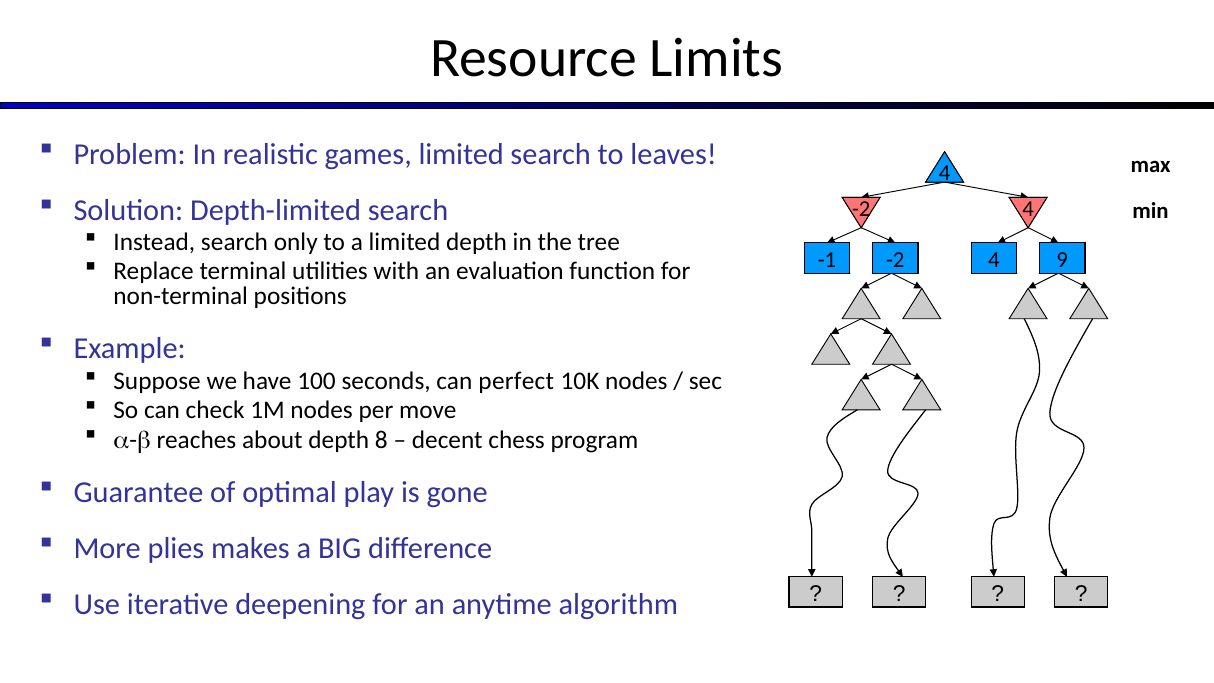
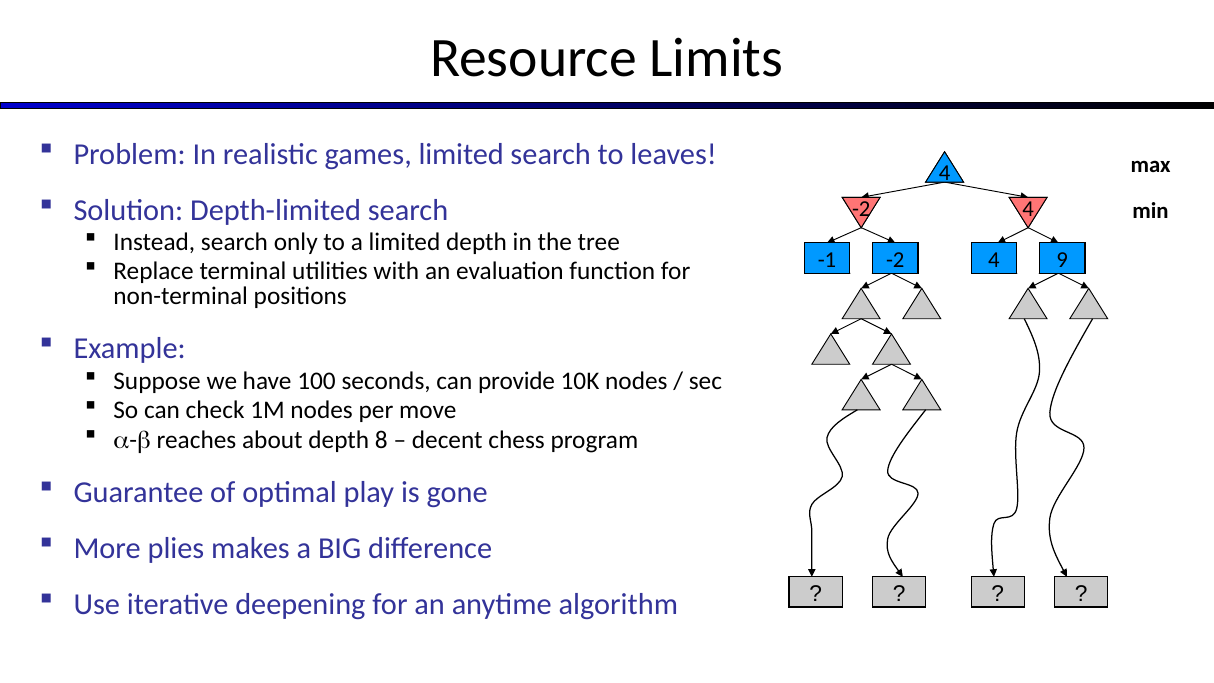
perfect: perfect -> provide (517, 381)
